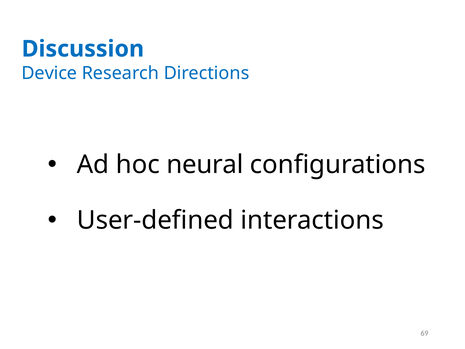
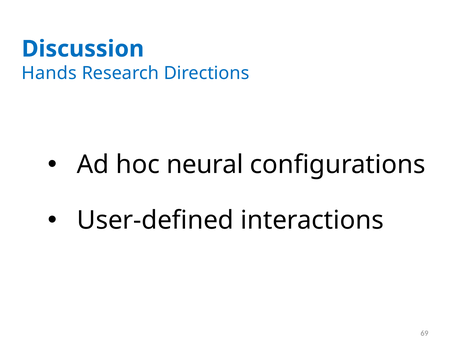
Device: Device -> Hands (49, 73)
